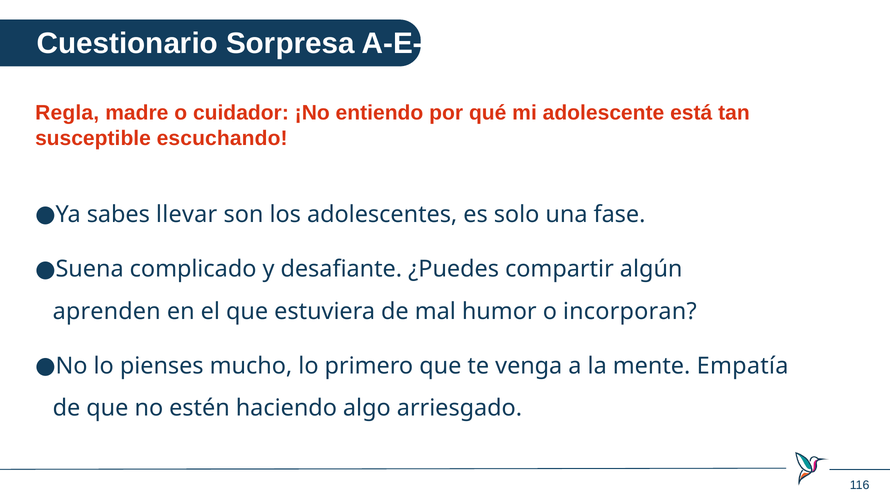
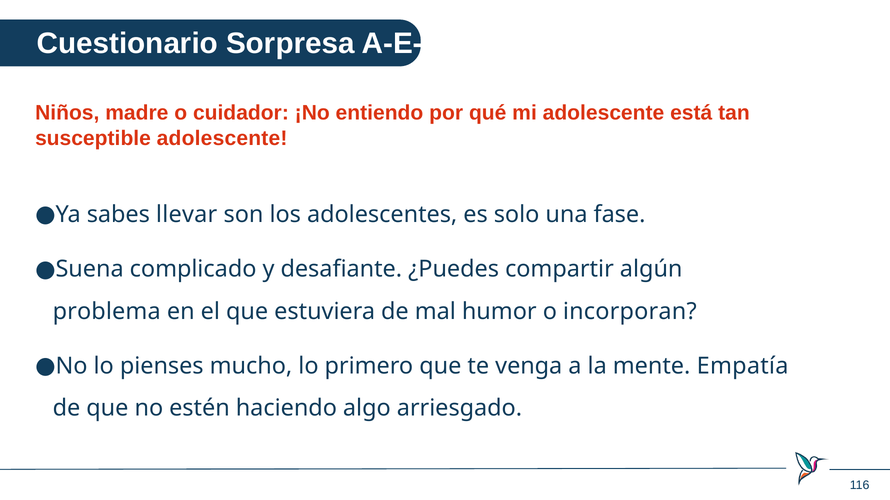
Regla: Regla -> Niños (67, 113)
susceptible escuchando: escuchando -> adolescente (222, 138)
aprenden: aprenden -> problema (107, 312)
